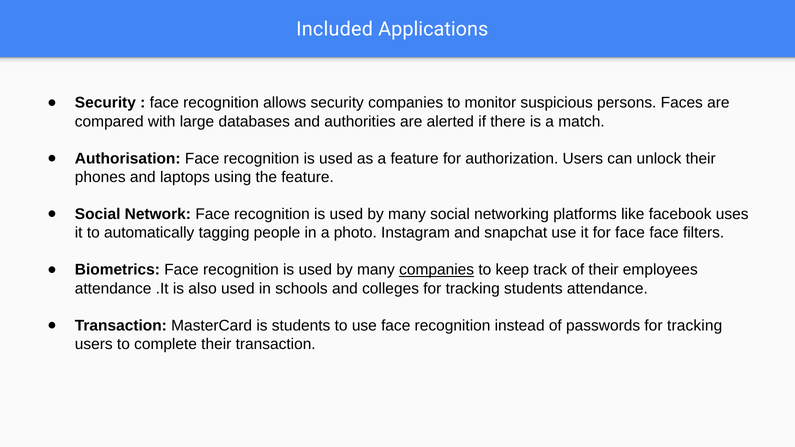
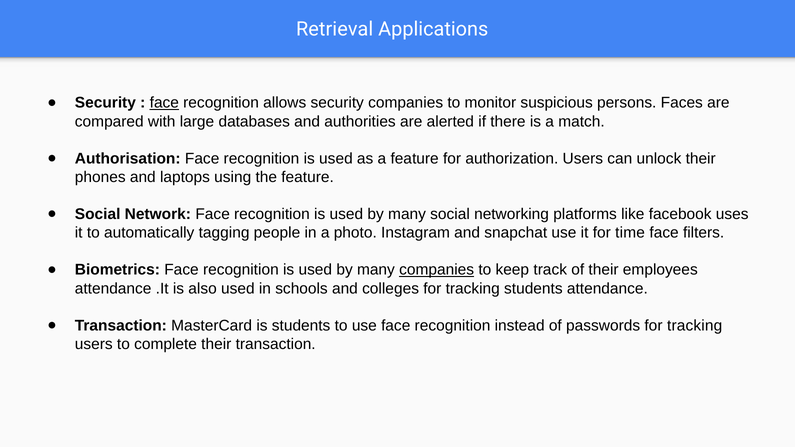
Included: Included -> Retrieval (335, 29)
face underline: none -> present (164, 103)
for face: face -> time (630, 233)
